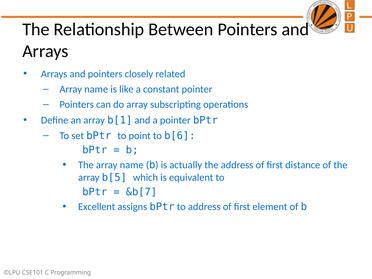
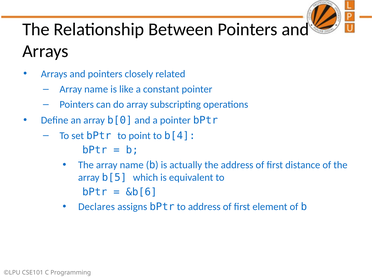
b[1: b[1 -> b[0 (120, 120)
b[6: b[6 -> b[4 (180, 136)
&b[7: &b[7 -> &b[6 (141, 192)
Excellent: Excellent -> Declares (97, 207)
